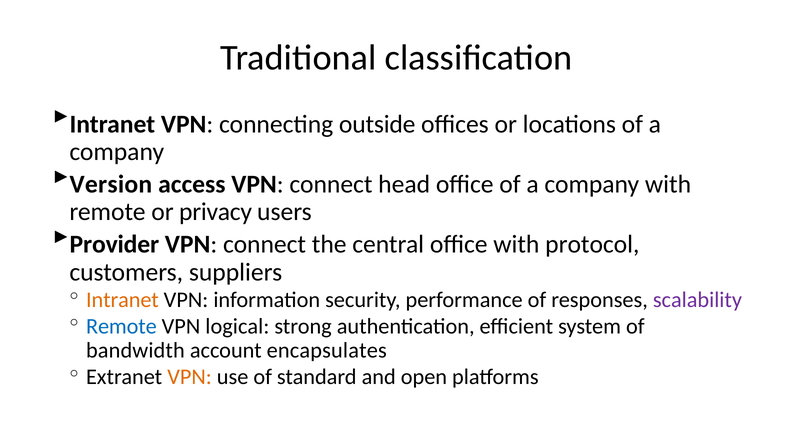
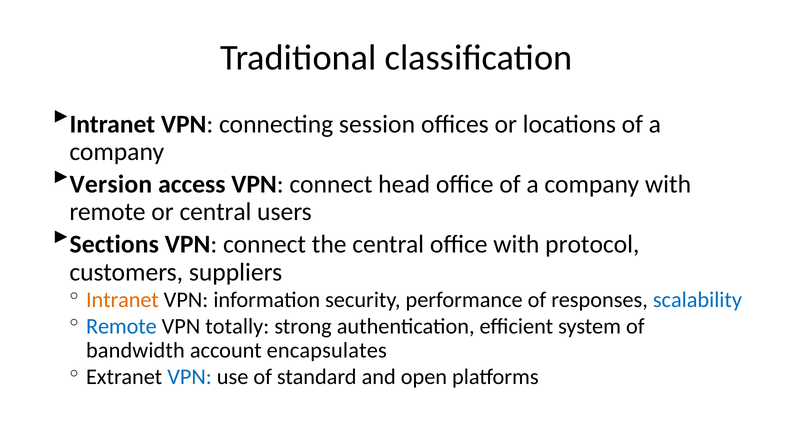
outside: outside -> session (377, 124)
or privacy: privacy -> central (215, 212)
Provider: Provider -> Sections (114, 244)
scalability colour: purple -> blue (697, 300)
logical: logical -> totally (237, 326)
VPN colour: orange -> blue (190, 377)
